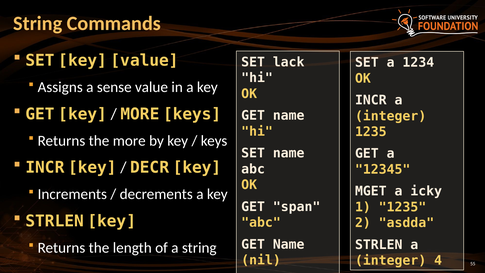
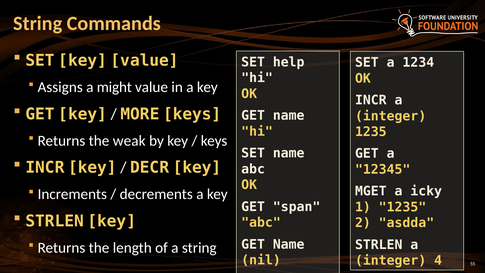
lack: lack -> help (289, 62)
sense: sense -> might (114, 87)
the more: more -> weak (129, 141)
